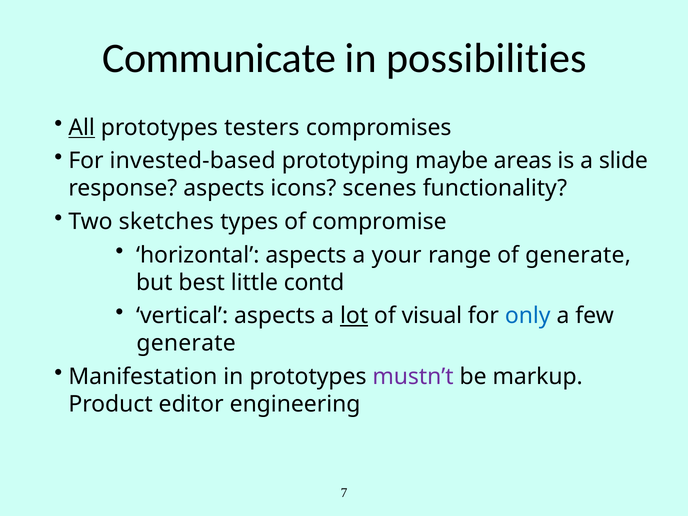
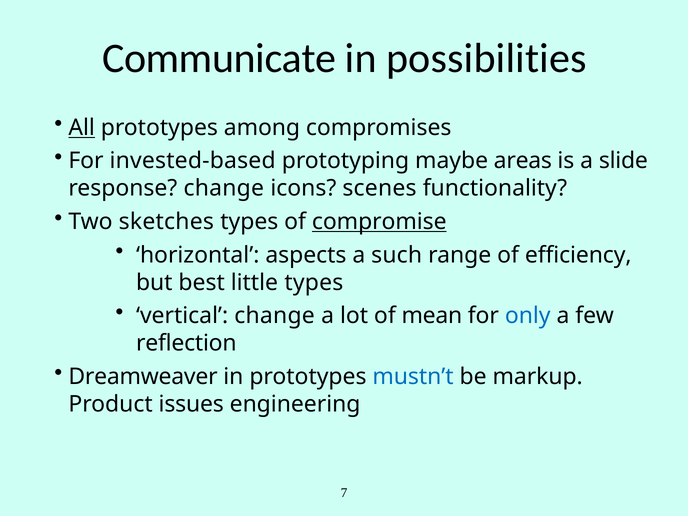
testers: testers -> among (262, 128)
response aspects: aspects -> change (224, 188)
compromise underline: none -> present (379, 222)
your: your -> such (397, 255)
of generate: generate -> efficiency (578, 255)
little contd: contd -> types (314, 282)
vertical aspects: aspects -> change (275, 316)
lot underline: present -> none (354, 316)
visual: visual -> mean (432, 316)
generate: generate -> reflection (186, 343)
Manifestation: Manifestation -> Dreamweaver (143, 377)
mustn’t colour: purple -> blue (413, 377)
editor: editor -> issues (191, 404)
